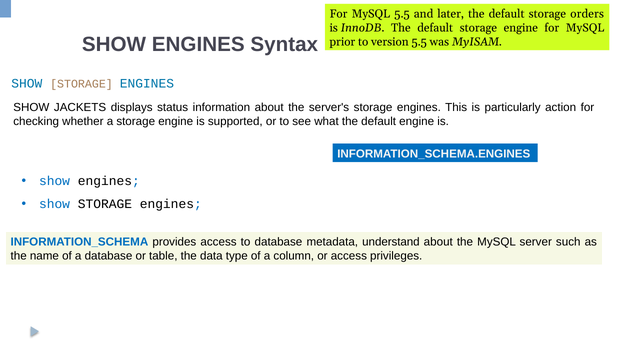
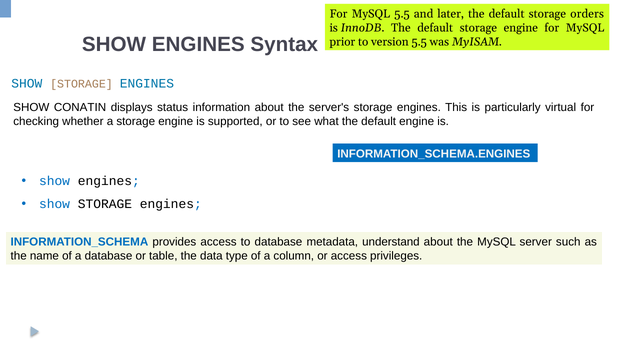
JACKETS: JACKETS -> CONATIN (80, 107)
action: action -> virtual (561, 107)
